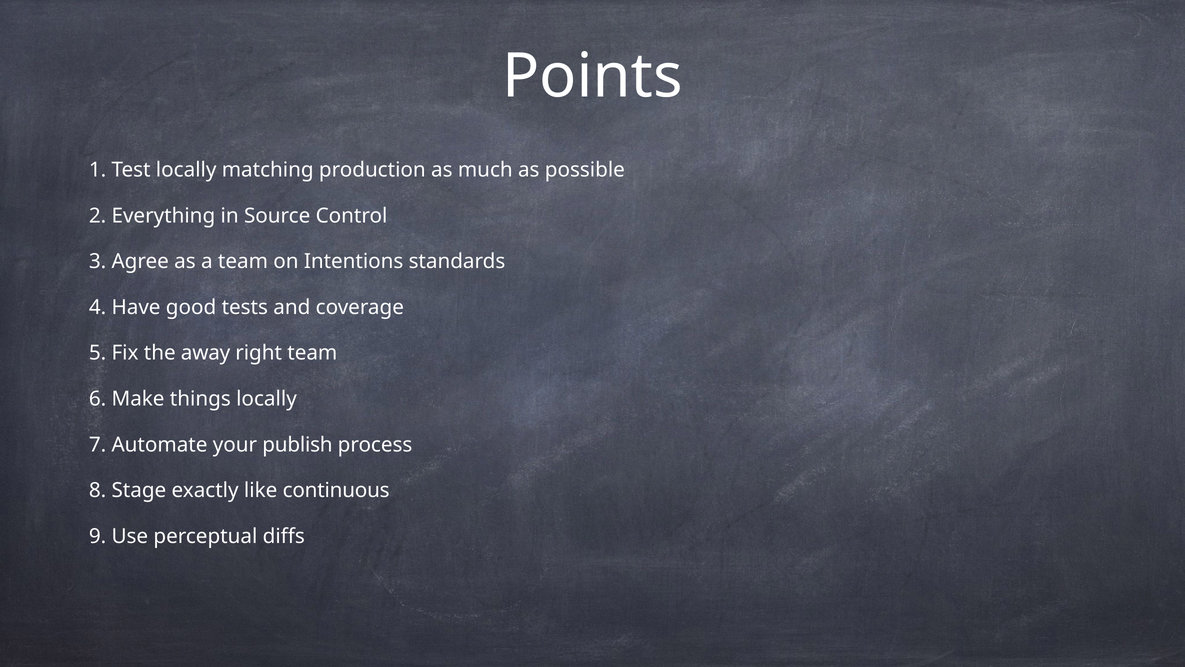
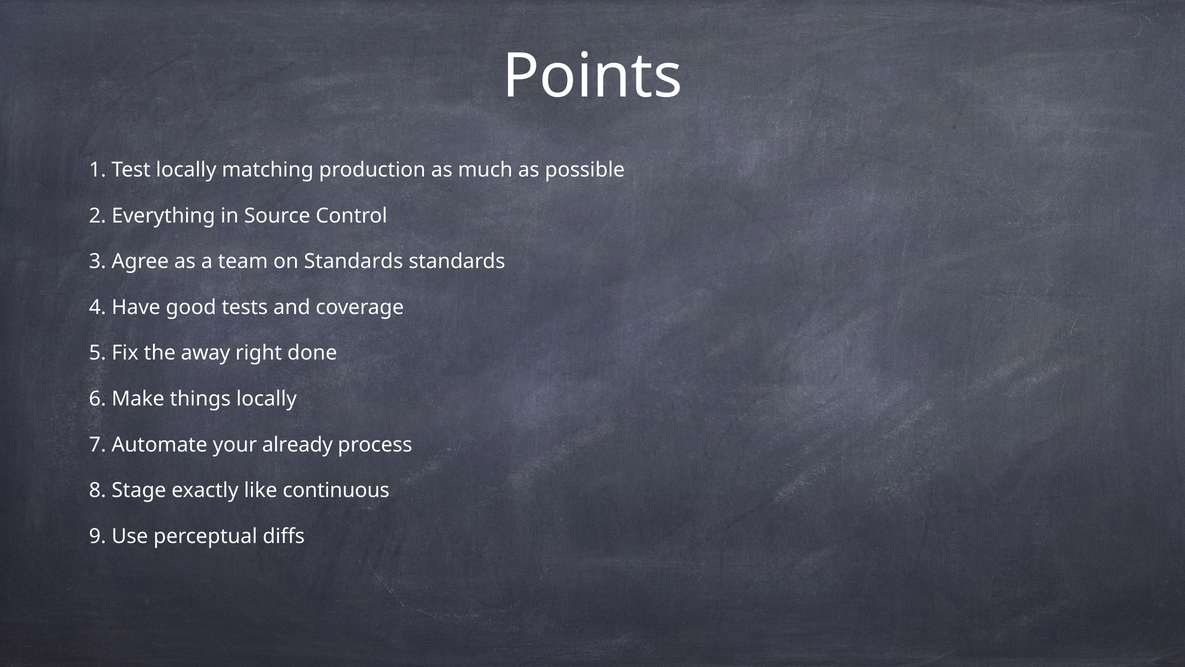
on Intentions: Intentions -> Standards (354, 261)
right team: team -> done (312, 353)
publish: publish -> already (297, 444)
